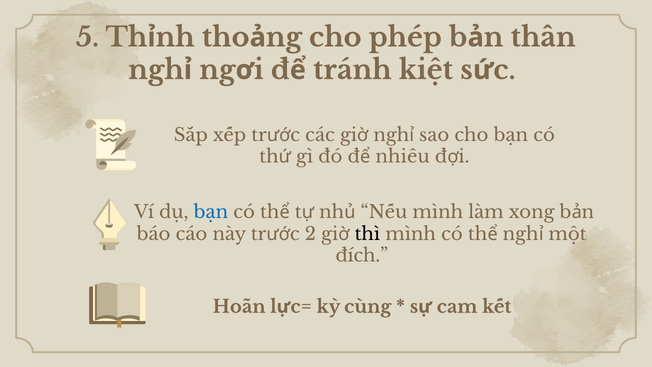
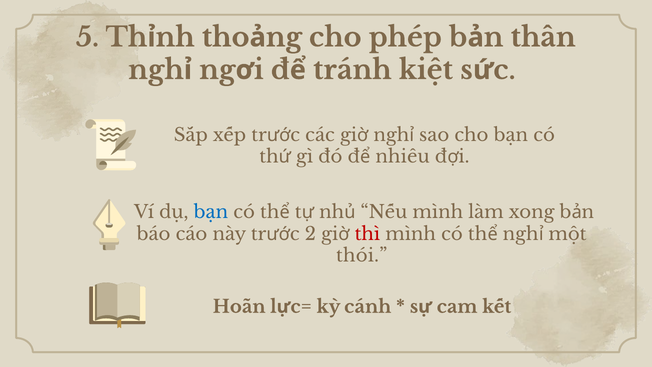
thì colour: black -> red (367, 234)
đích: đích -> thói (362, 256)
cùng: cùng -> cánh (368, 307)
